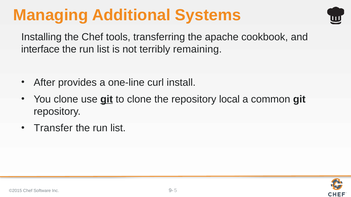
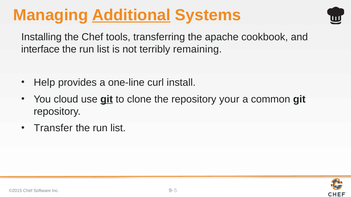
Additional underline: none -> present (131, 15)
After: After -> Help (44, 83)
You clone: clone -> cloud (66, 99)
local: local -> your (229, 99)
